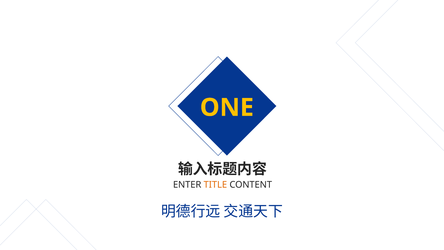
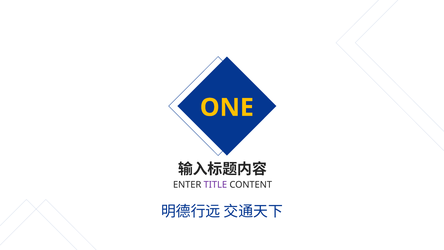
TITLE colour: orange -> purple (215, 185)
